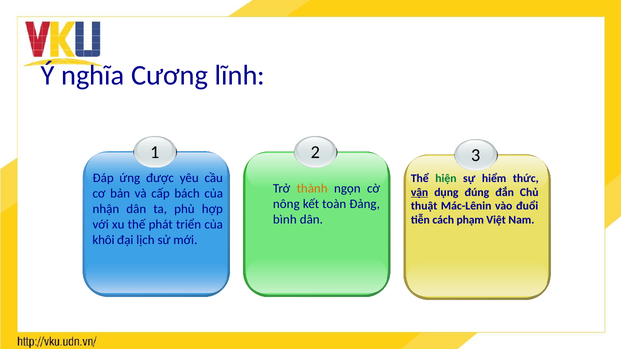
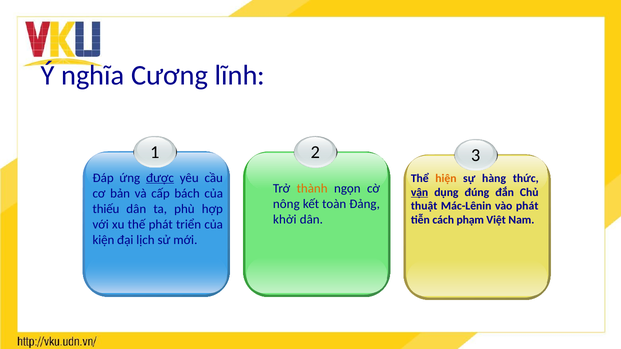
được underline: none -> present (160, 178)
hiện colour: green -> orange (446, 178)
hiểm: hiểm -> hàng (494, 178)
vào đuổi: đuổi -> phát (527, 206)
nhận: nhận -> thiếu (106, 209)
bình: bình -> khởi (285, 220)
khôi: khôi -> kiện (103, 240)
